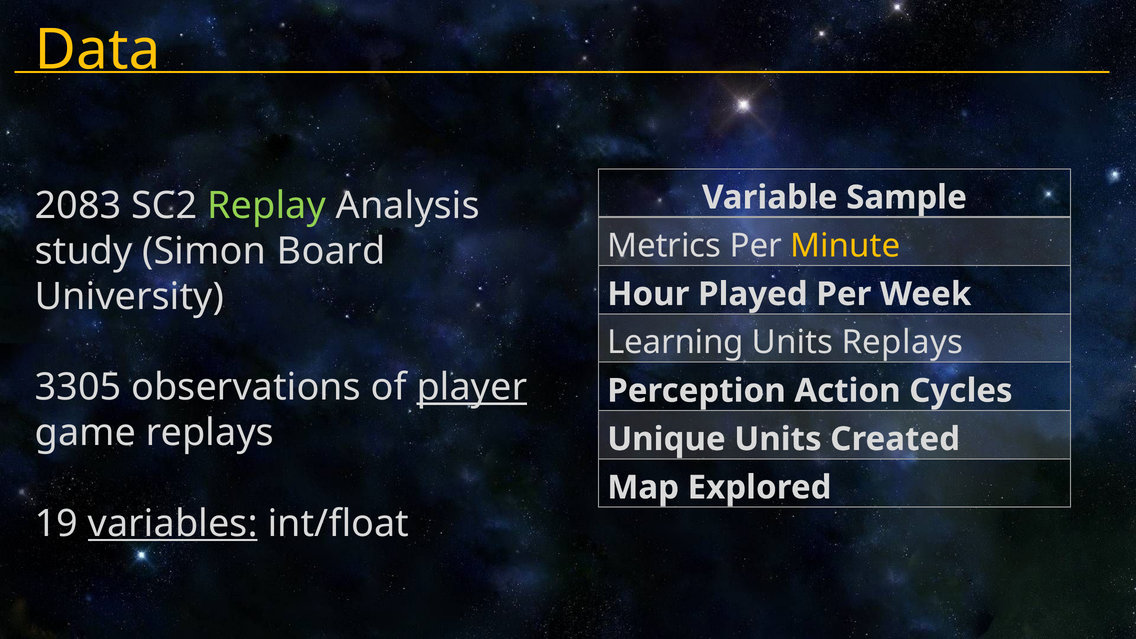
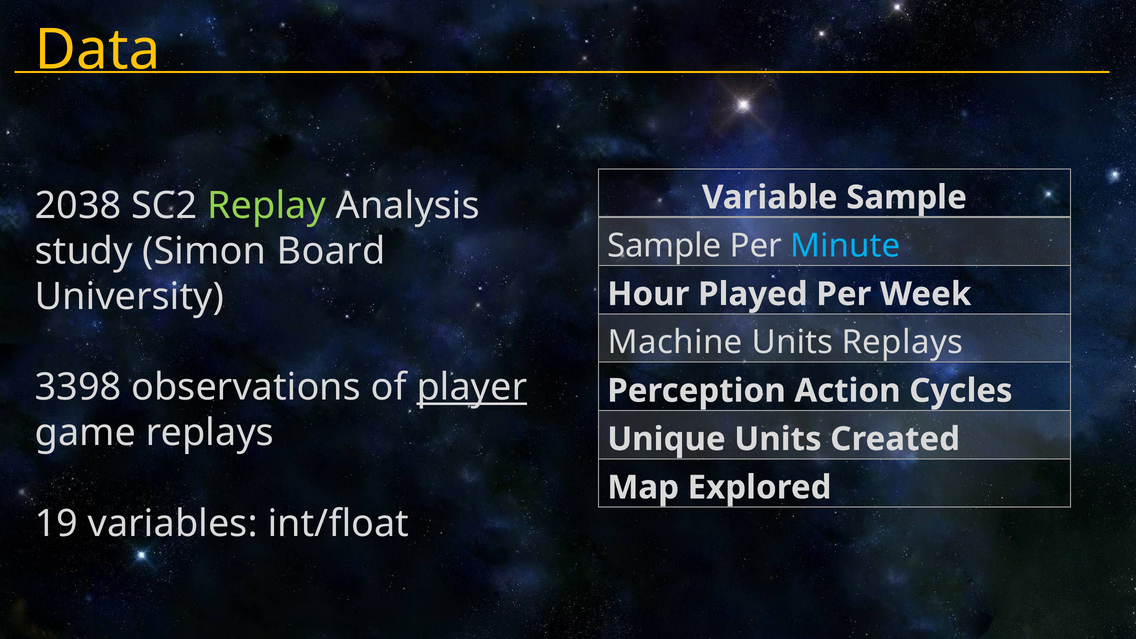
2083: 2083 -> 2038 (78, 206)
Metrics: Metrics -> Sample (664, 246)
Minute colour: yellow -> light blue (845, 246)
Learning: Learning -> Machine (675, 342)
3305: 3305 -> 3398 (78, 387)
variables underline: present -> none (173, 524)
